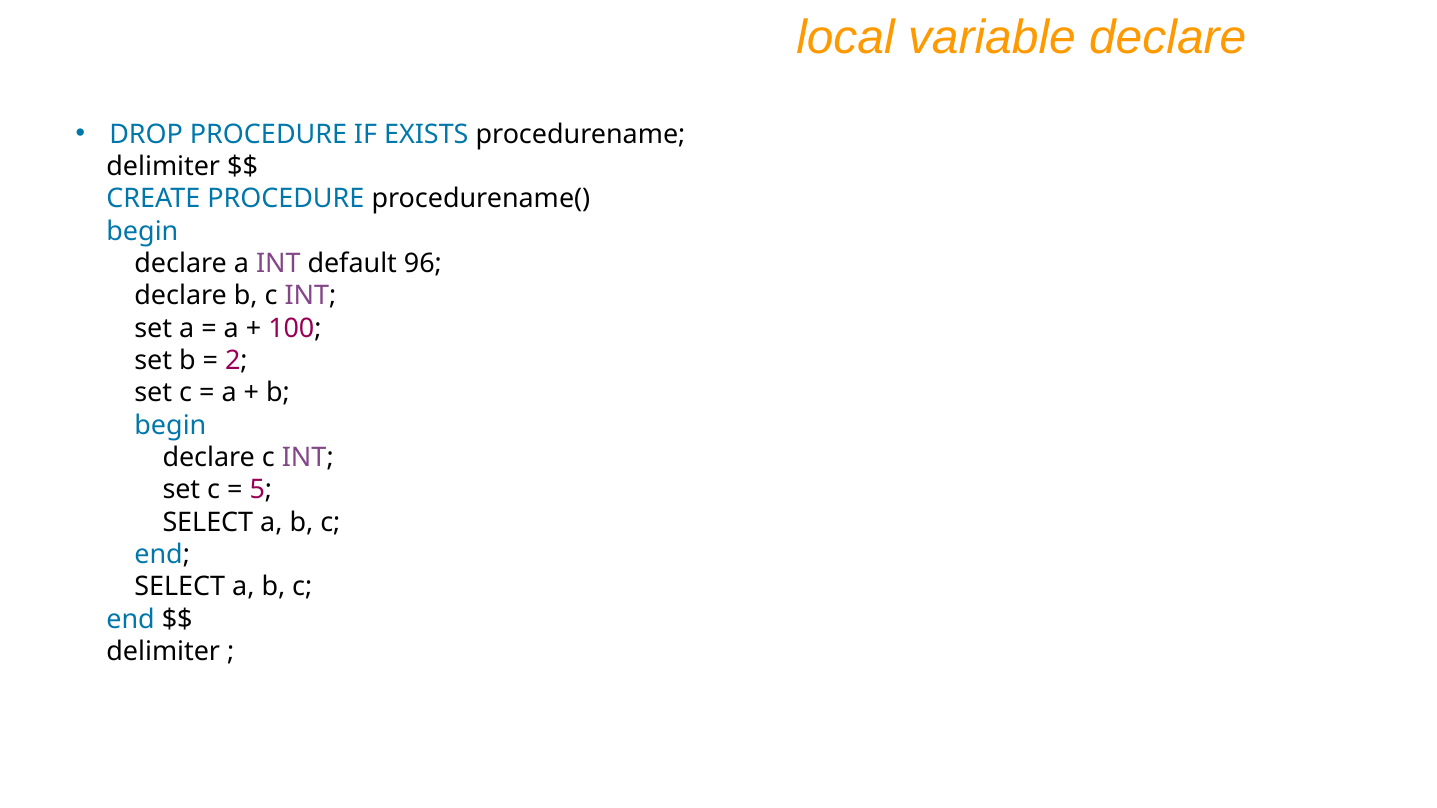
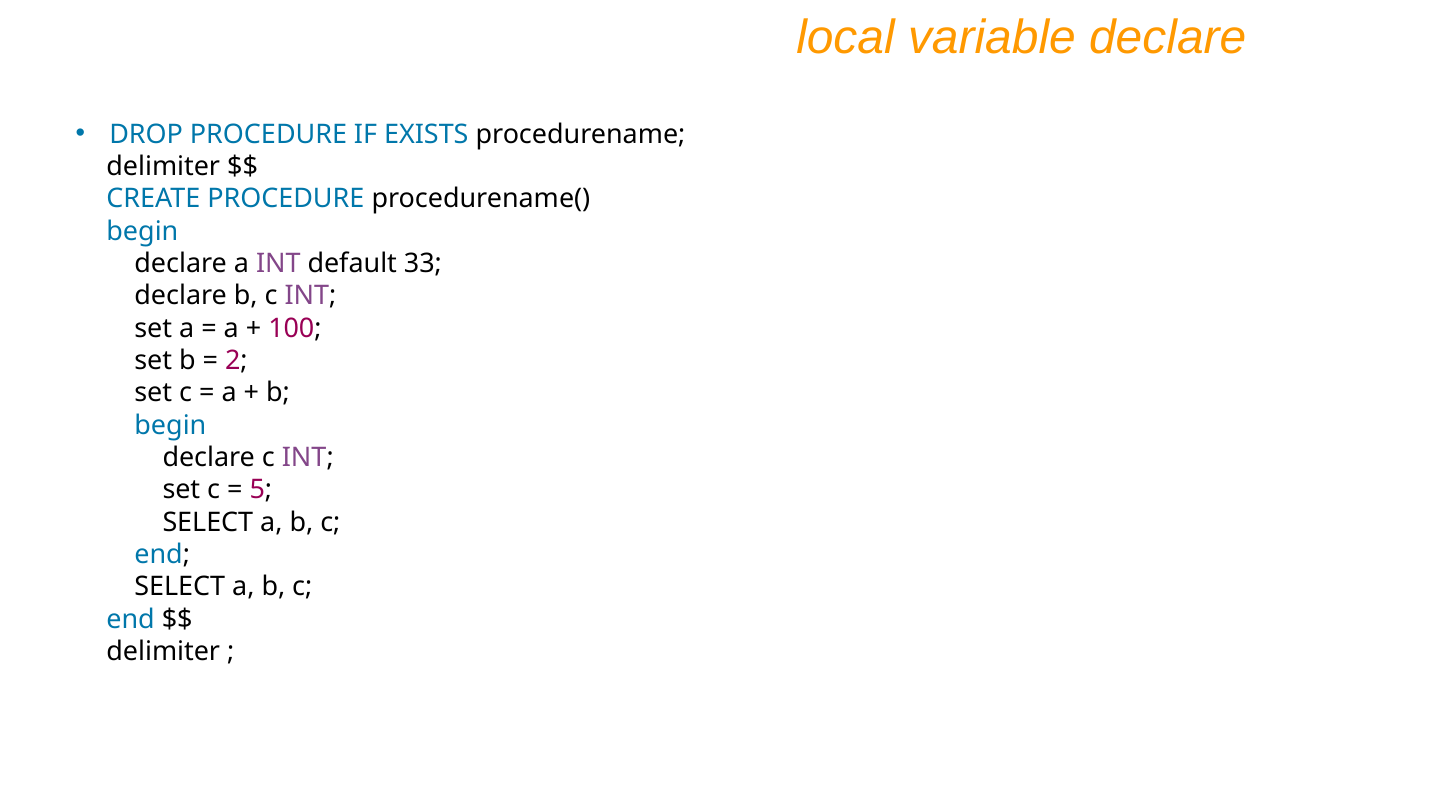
96: 96 -> 33 (423, 264)
